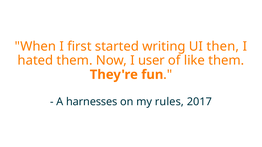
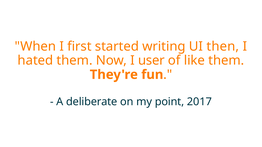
harnesses: harnesses -> deliberate (92, 102)
rules: rules -> point (169, 102)
